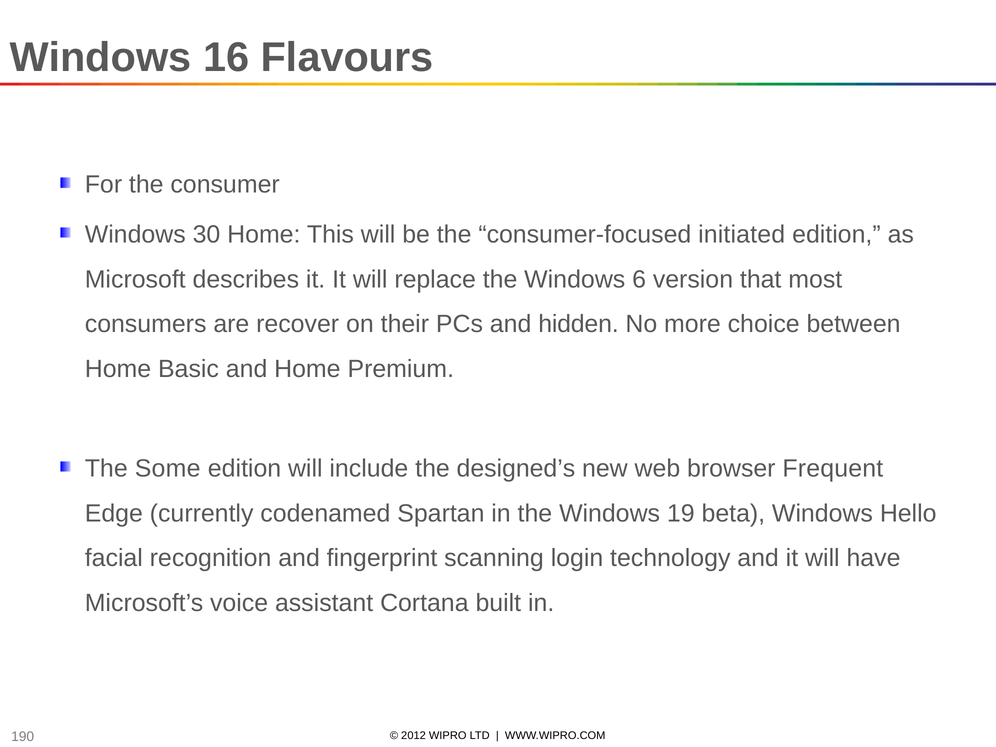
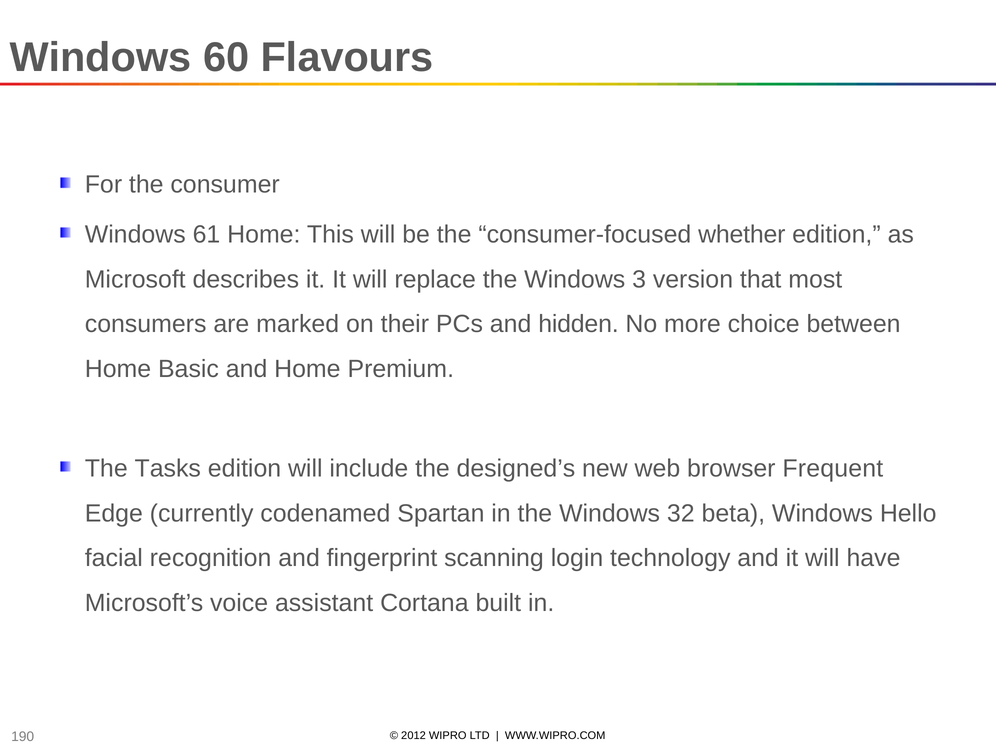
16: 16 -> 60 (226, 58)
30: 30 -> 61 (206, 235)
initiated: initiated -> whether (742, 235)
6: 6 -> 3 (639, 279)
recover: recover -> marked (298, 324)
Some: Some -> Tasks (168, 469)
19: 19 -> 32 (681, 513)
